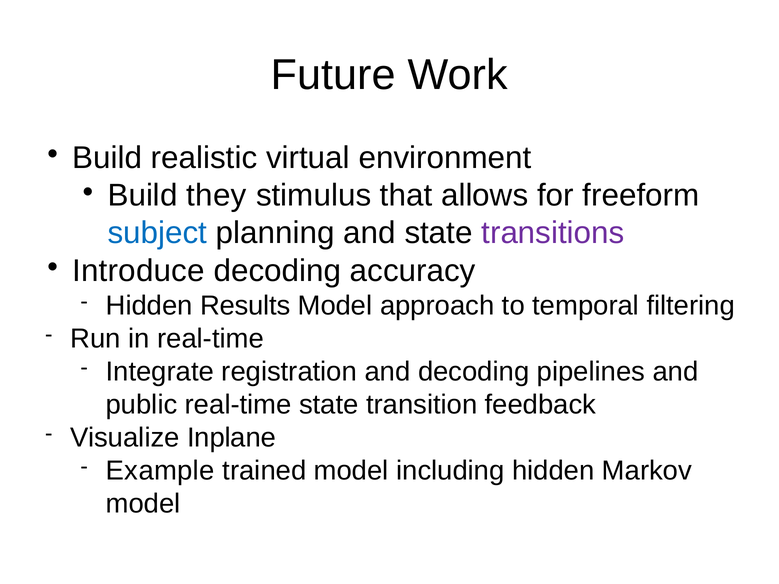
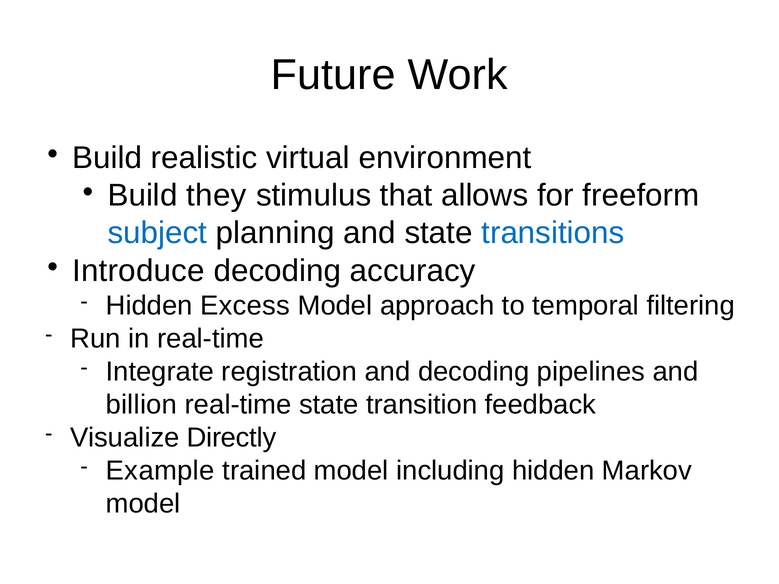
transitions colour: purple -> blue (553, 233)
Results: Results -> Excess (245, 306)
public: public -> billion (141, 405)
Inplane: Inplane -> Directly (232, 438)
